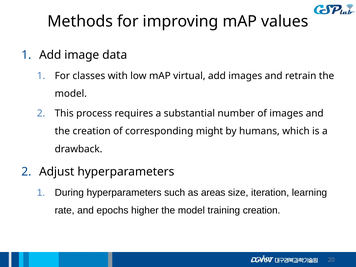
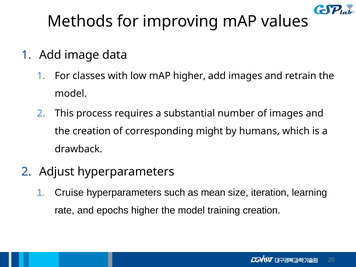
mAP virtual: virtual -> higher (189, 76)
During: During -> Cruise (69, 193)
areas: areas -> mean (213, 193)
